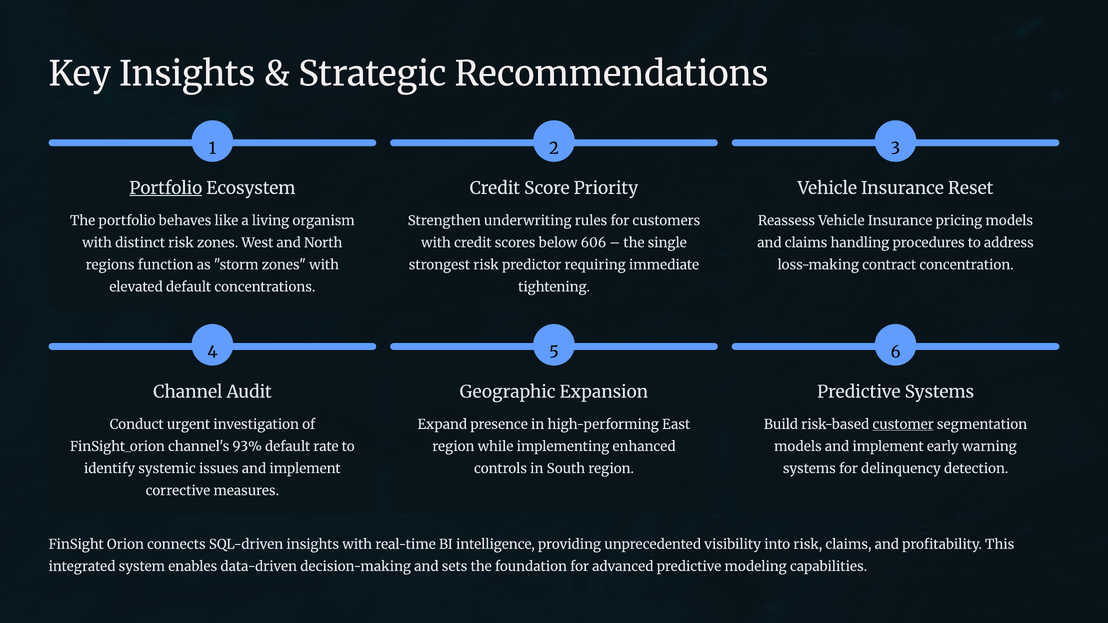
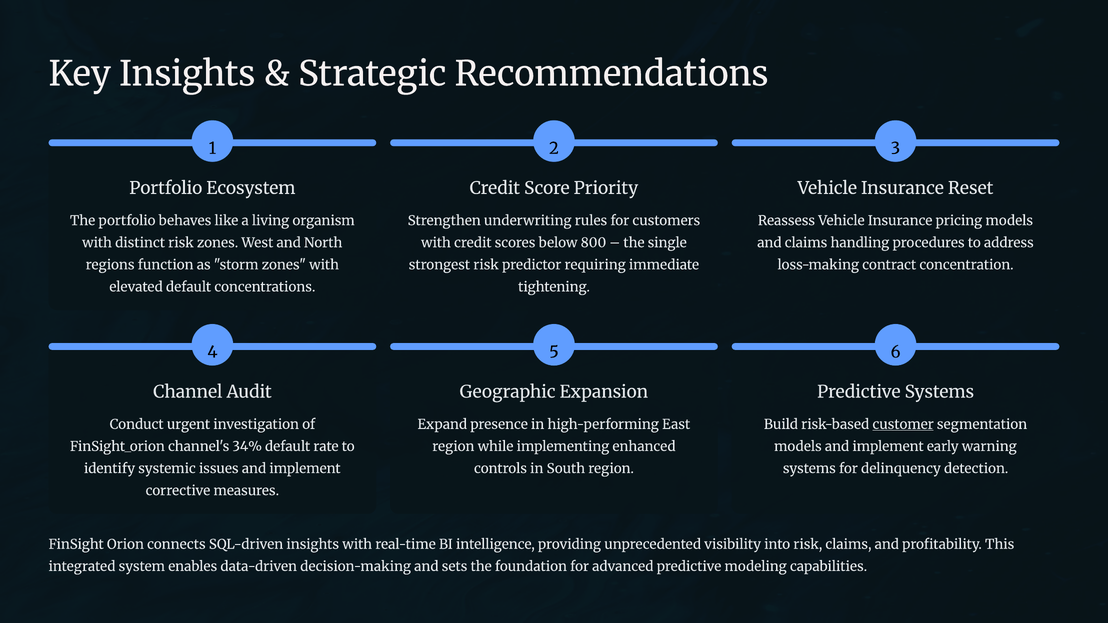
Portfolio underline: present -> none (166, 188)
606: 606 -> 800 (593, 243)
93%: 93% -> 34% (247, 447)
